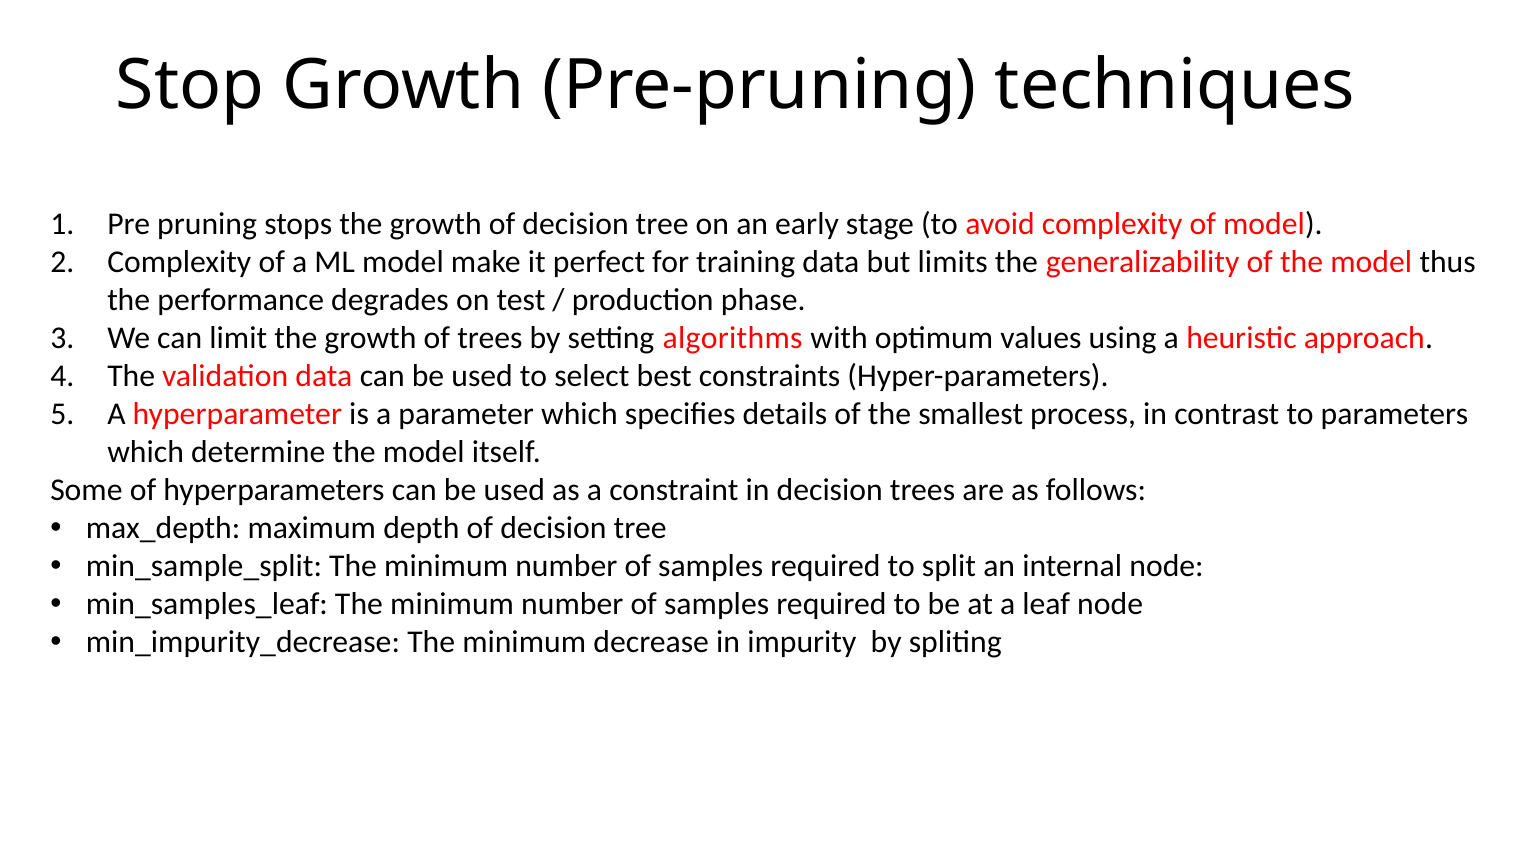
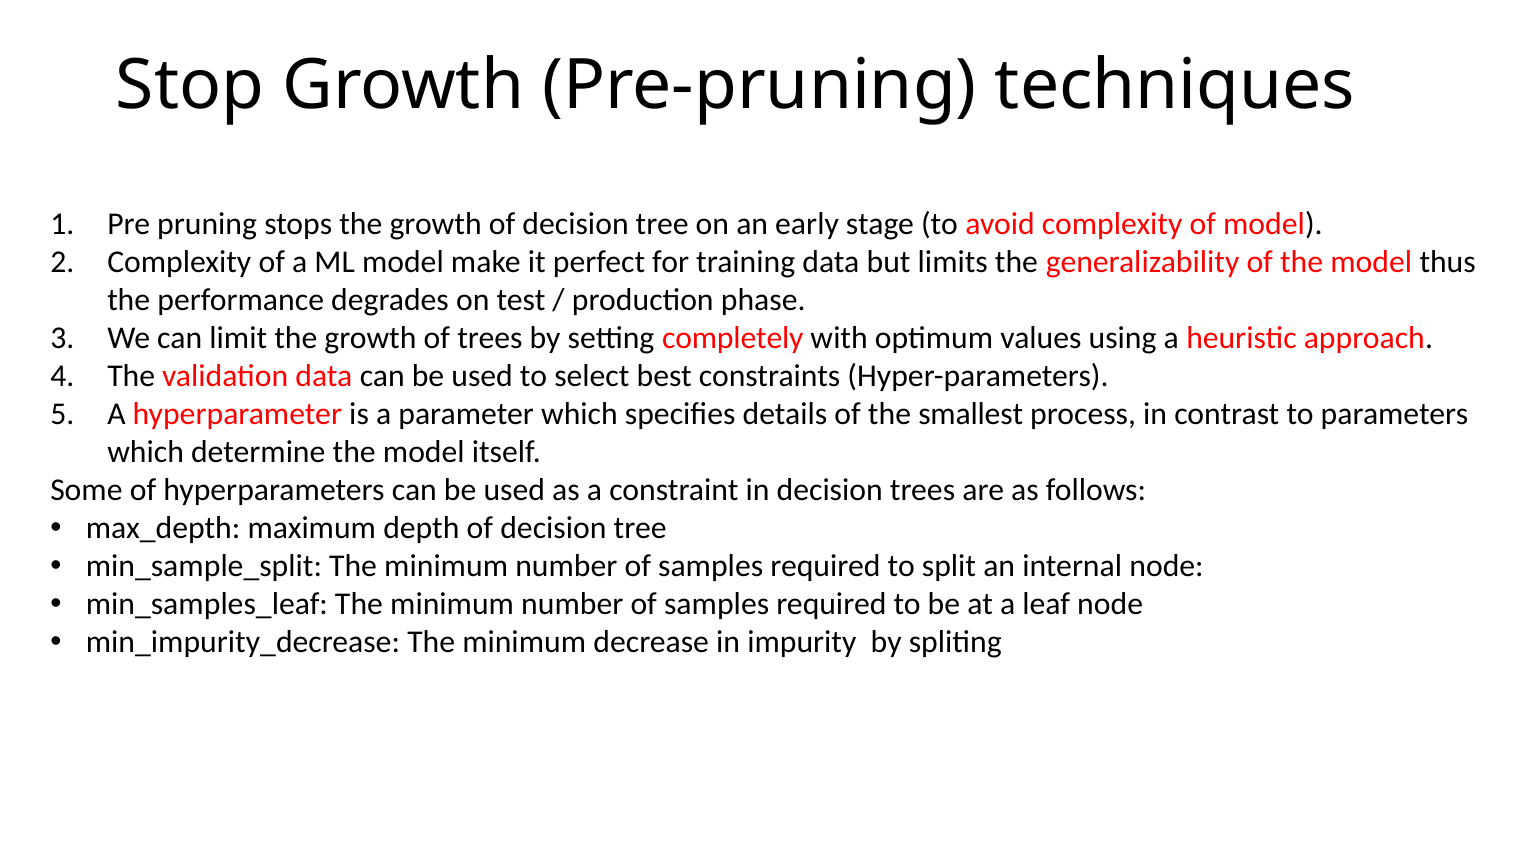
algorithms: algorithms -> completely (733, 338)
